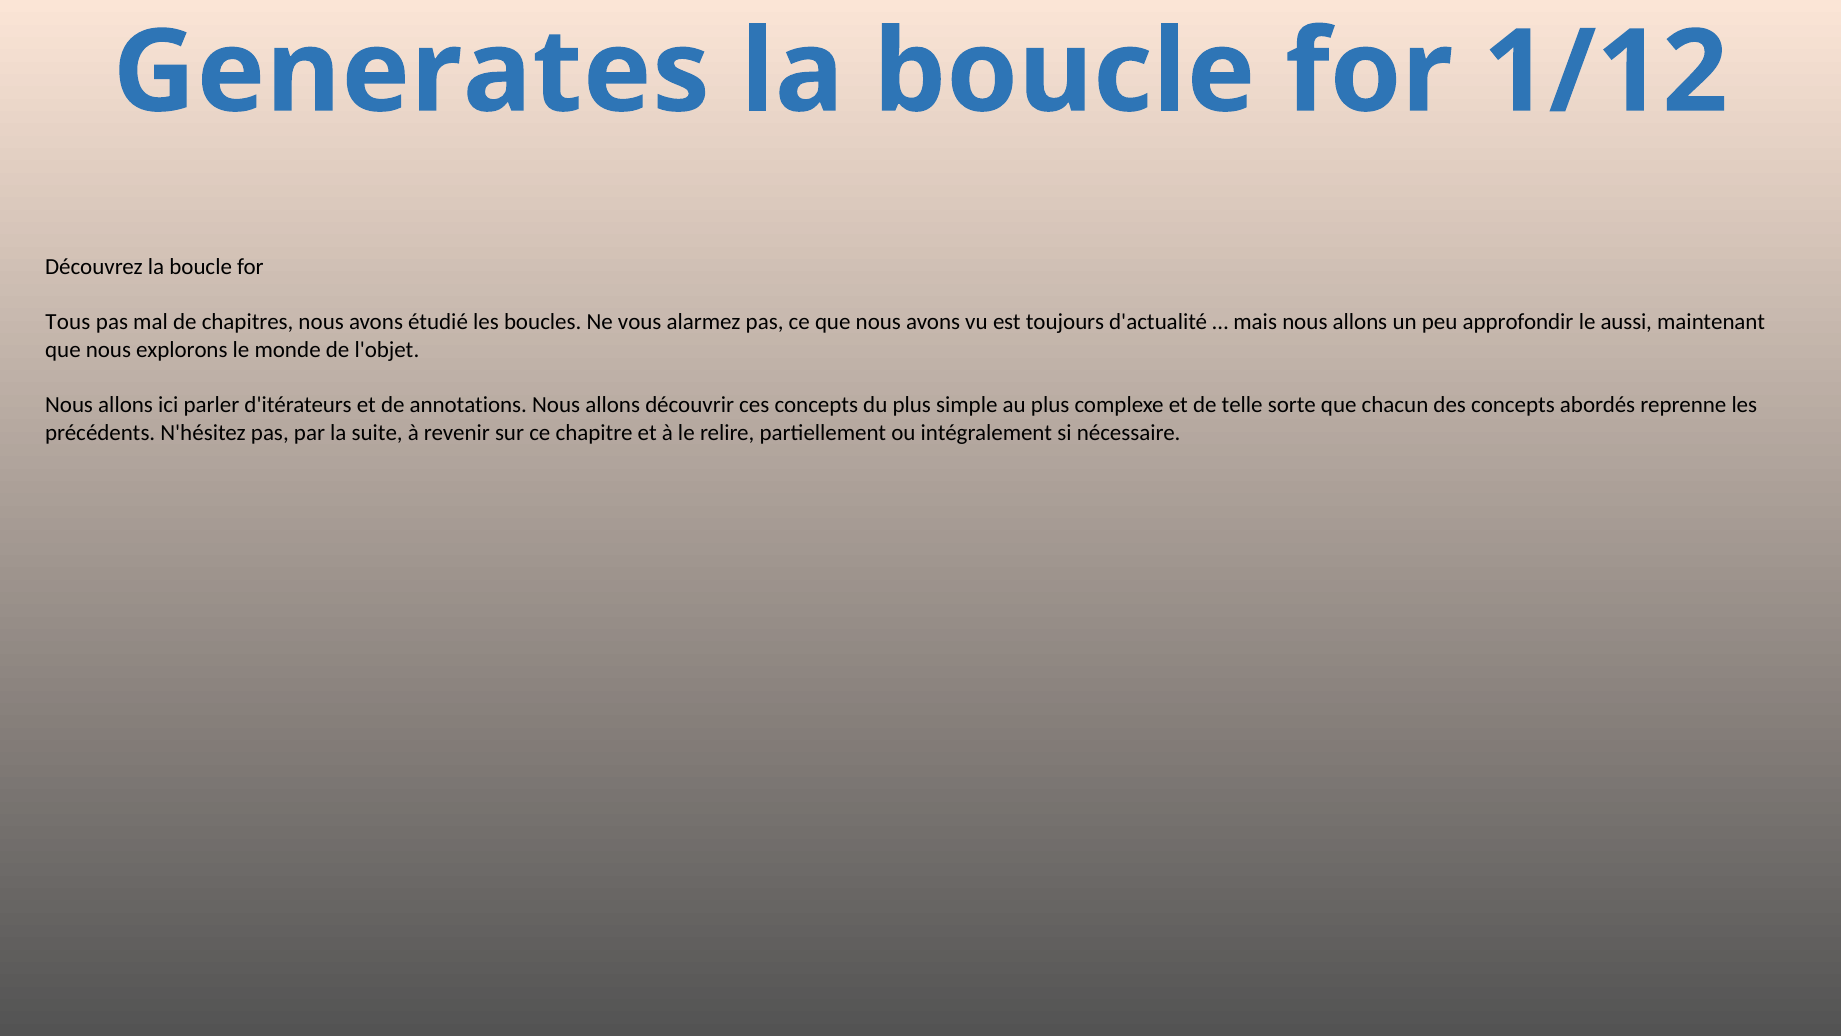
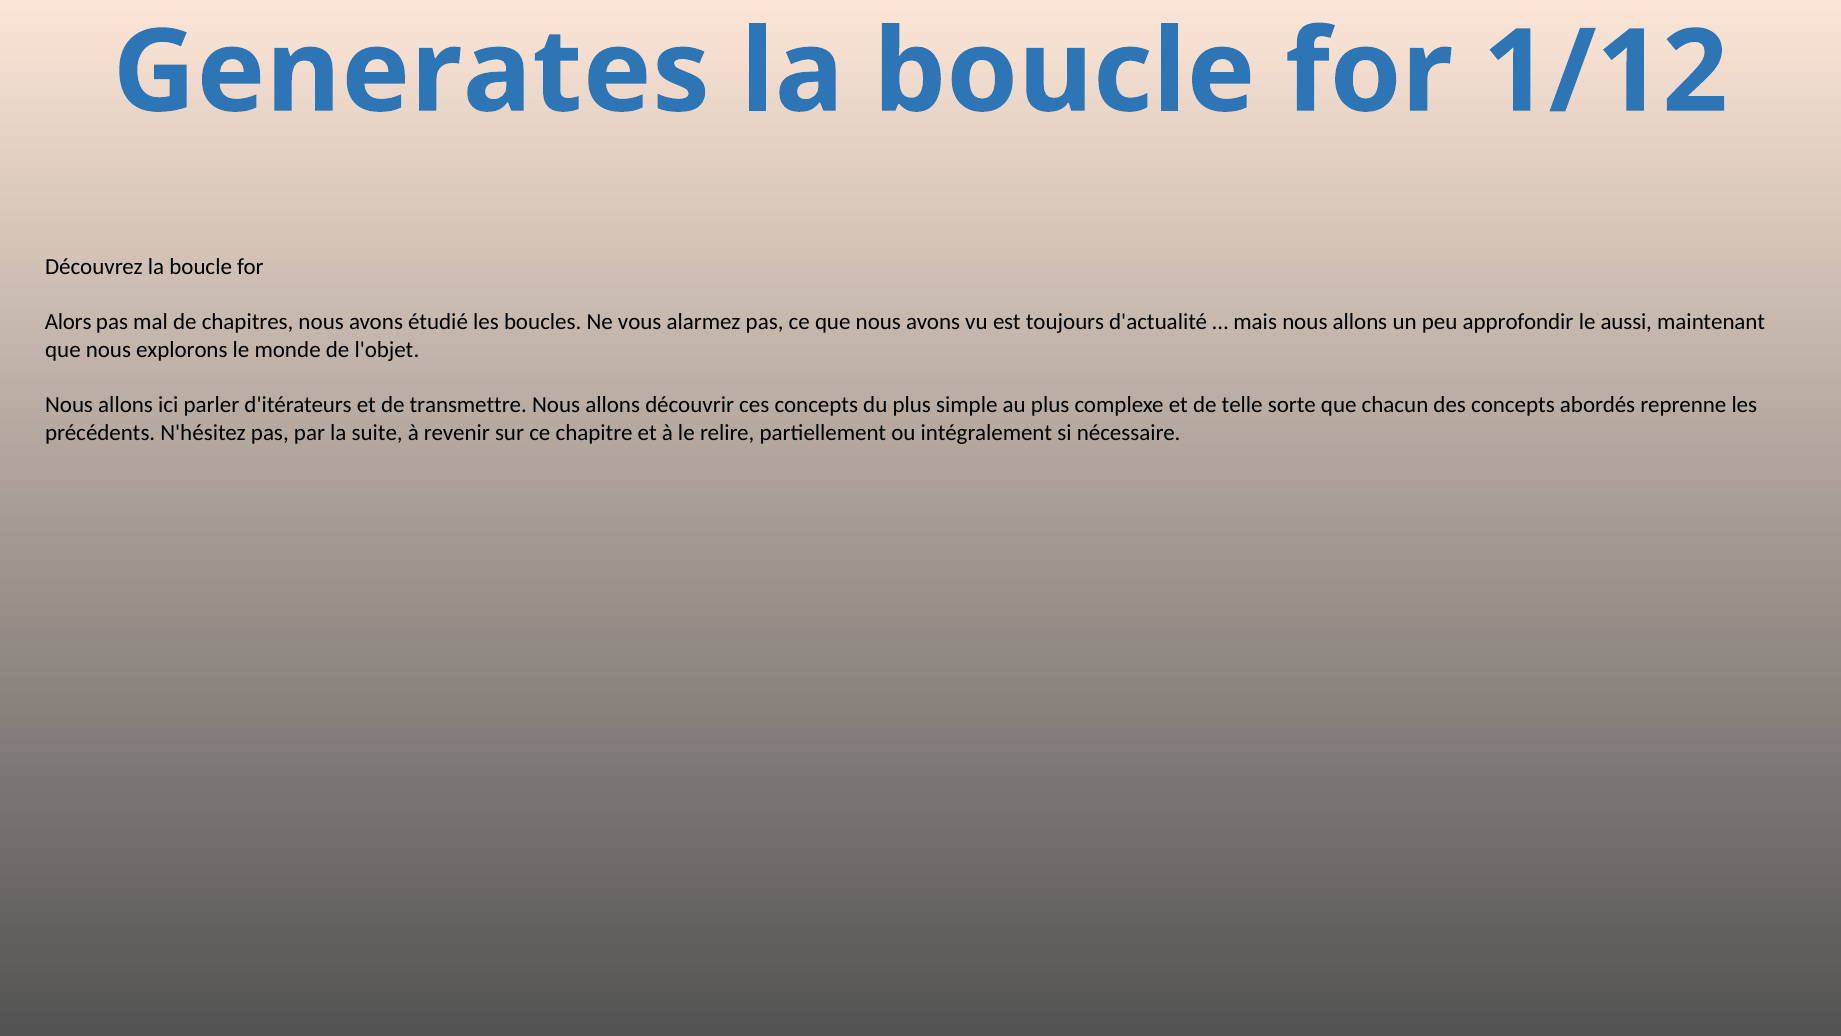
Tous: Tous -> Alors (68, 322)
annotations: annotations -> transmettre (468, 405)
